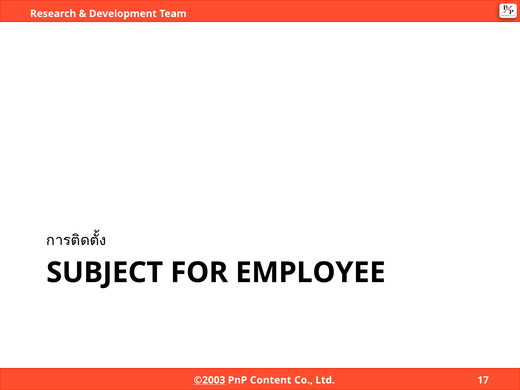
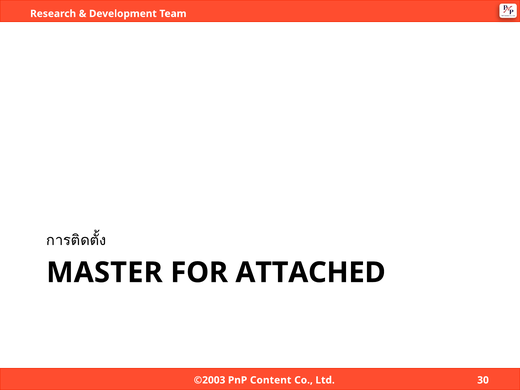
SUBJECT: SUBJECT -> MASTER (104, 273)
EMPLOYEE: EMPLOYEE -> ATTACHED (311, 273)
©2003 underline: present -> none (210, 380)
17: 17 -> 30 (483, 380)
